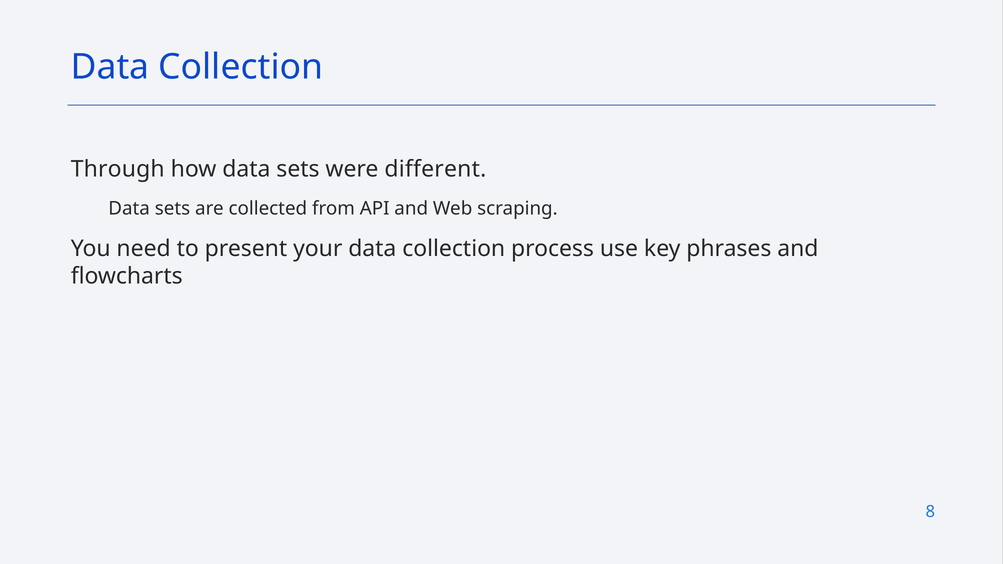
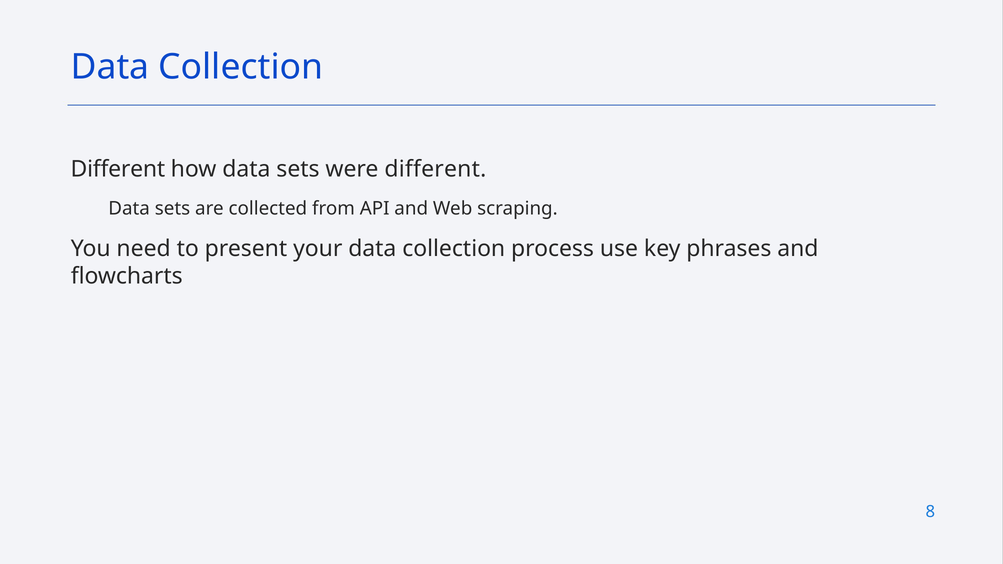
Through: Through -> Different (118, 169)
